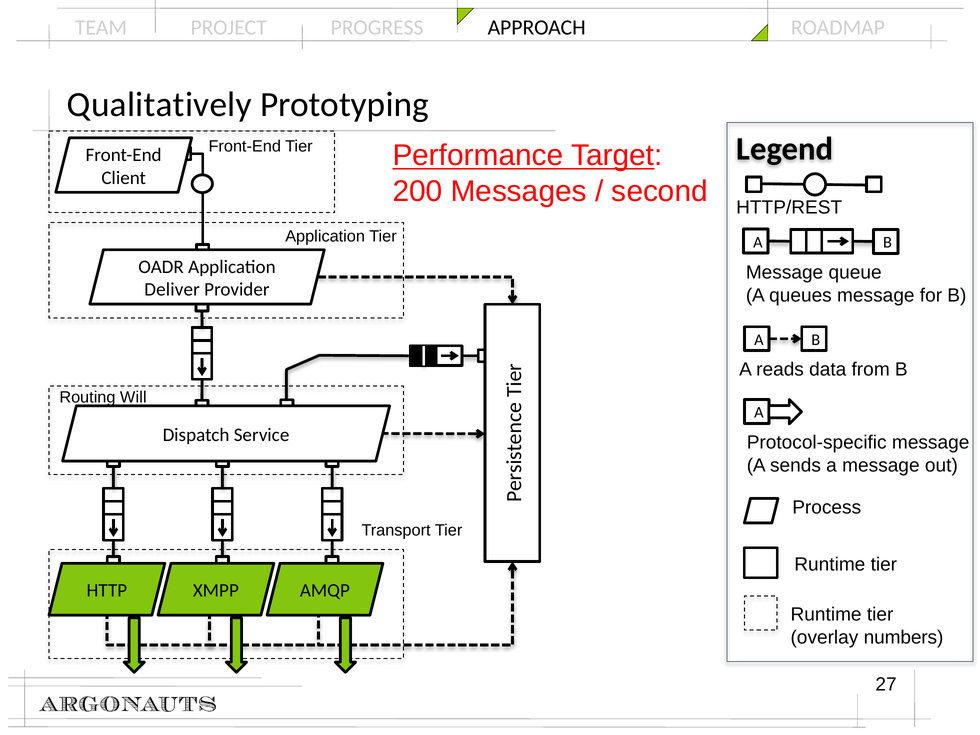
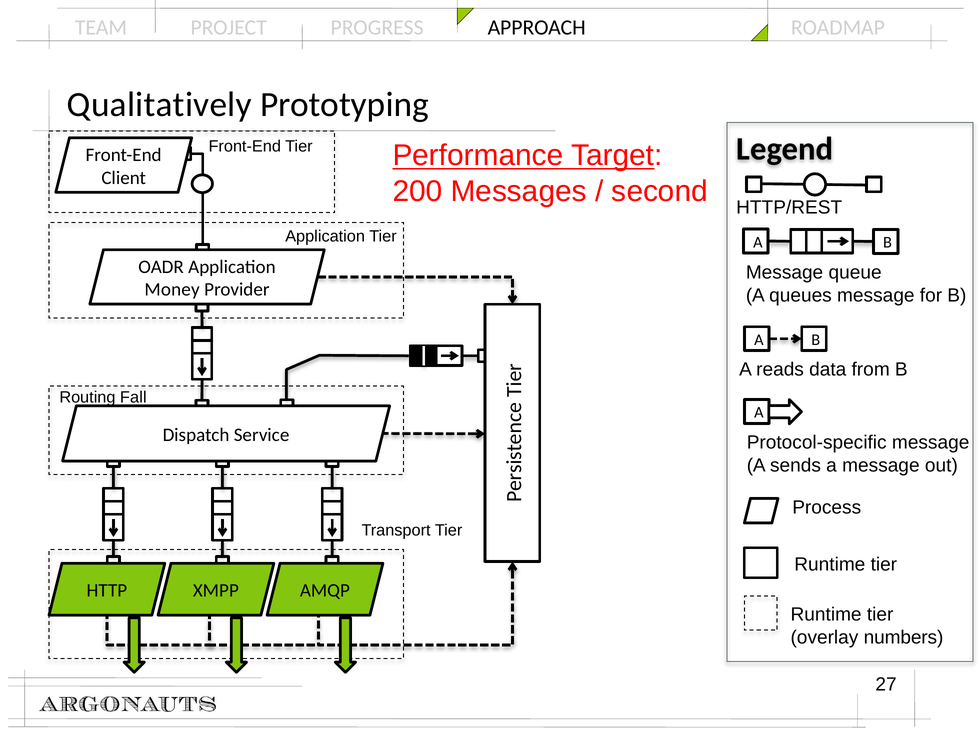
Deliver: Deliver -> Money (172, 290)
Will: Will -> Fall (133, 397)
